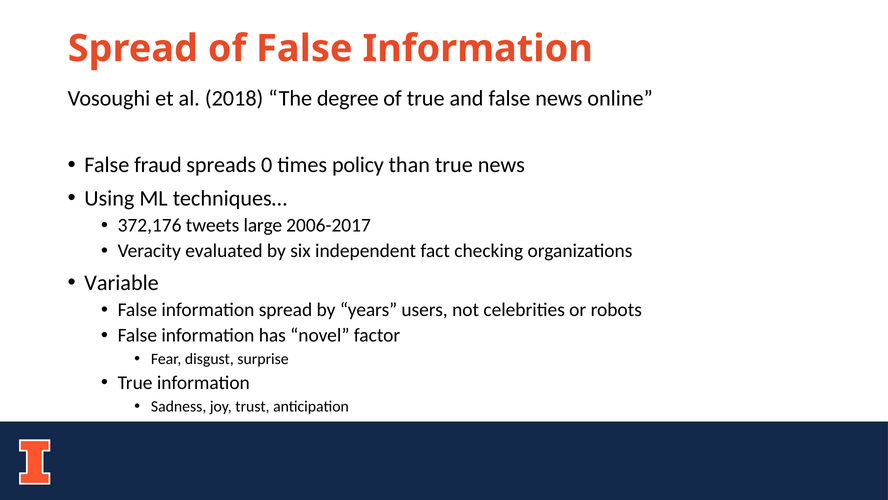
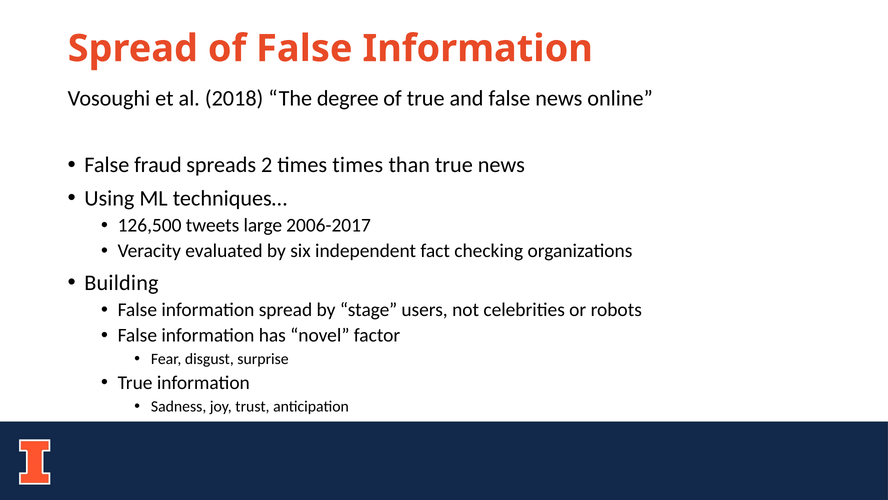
0: 0 -> 2 (267, 165)
times policy: policy -> times (358, 165)
372,176: 372,176 -> 126,500 (150, 225)
Variable: Variable -> Building (121, 283)
years: years -> stage (369, 310)
